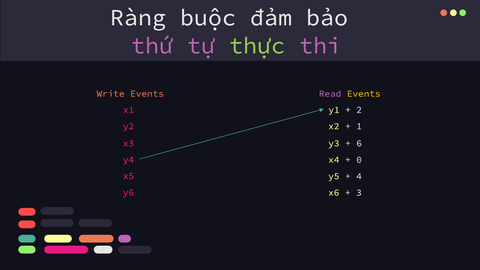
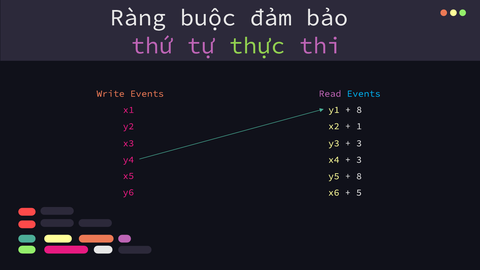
Events colour: yellow -> light blue (364, 94)
2: 2 -> 8 (359, 110)
6: 6 -> 3 (359, 143)
0: 0 -> 3 (359, 160)
4: 4 -> 8 (359, 176)
3: 3 -> 5 (359, 193)
